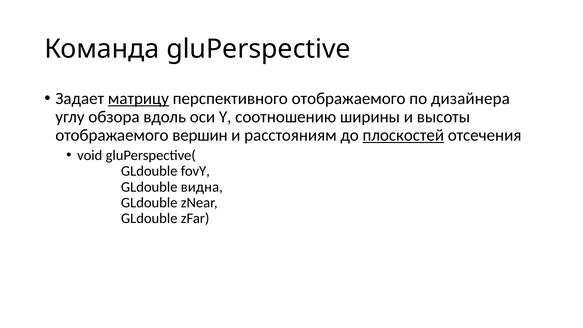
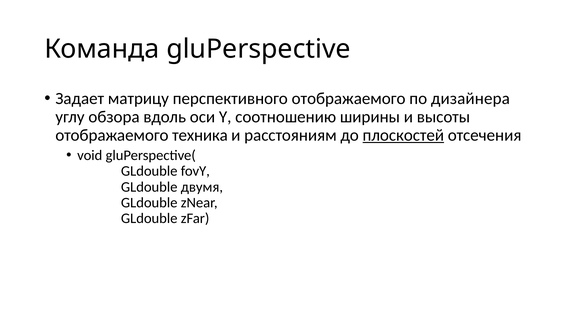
матрицу underline: present -> none (138, 99)
вершин: вершин -> техника (200, 135)
видна: видна -> двумя (202, 187)
